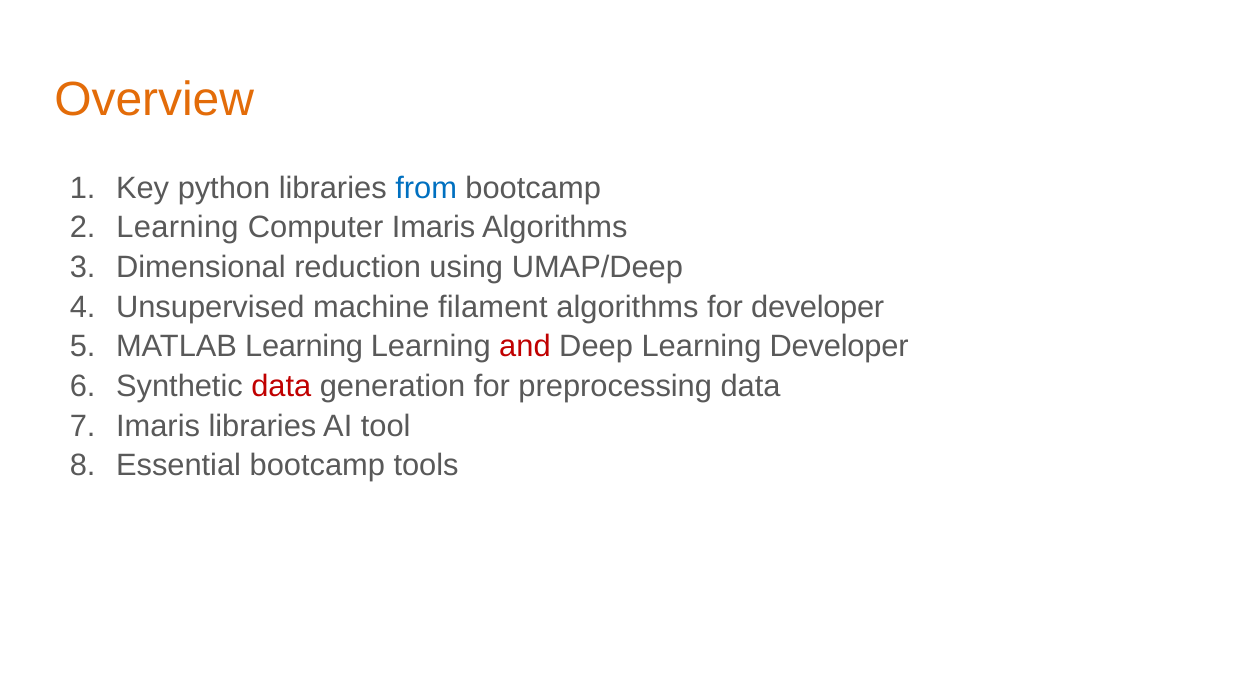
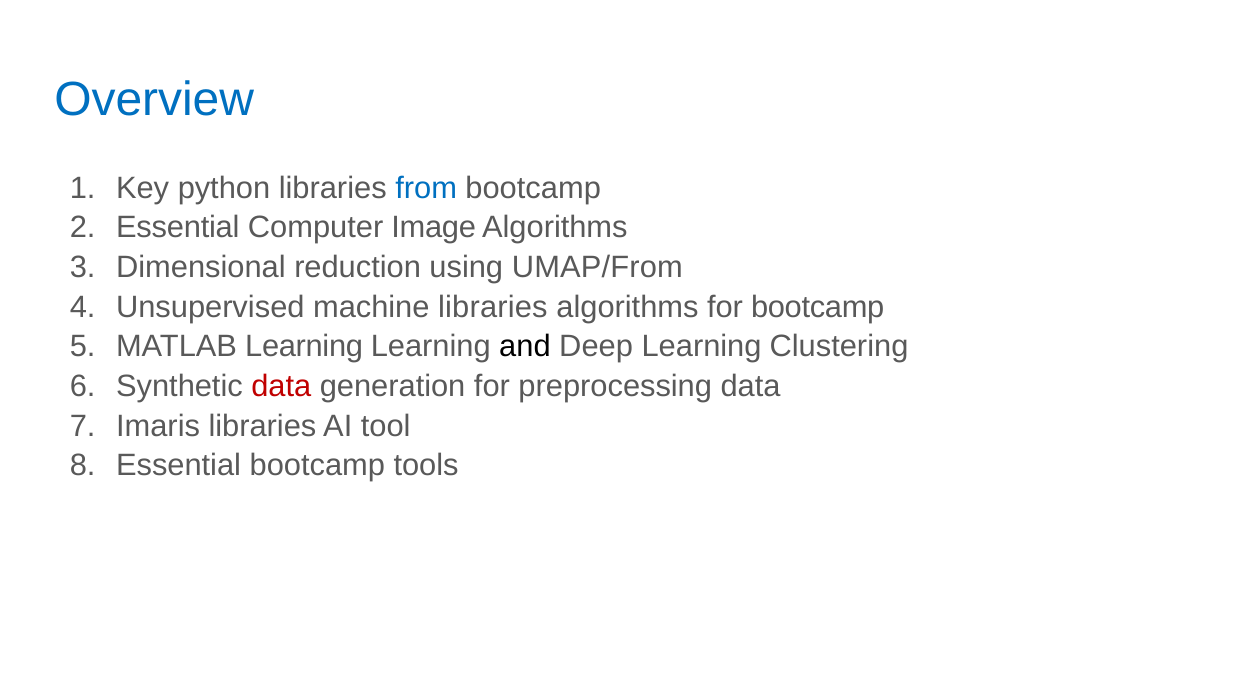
Overview colour: orange -> blue (154, 100)
Learning: Learning -> Essential (178, 228)
Computer Imaris: Imaris -> Image (434, 228)
UMAP/Deep: UMAP/Deep -> UMAP/From (597, 267)
machine filament: filament -> libraries (493, 307)
for developer: developer -> bootcamp (818, 307)
and colour: red -> black (525, 347)
Learning Developer: Developer -> Clustering (839, 347)
